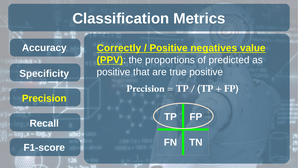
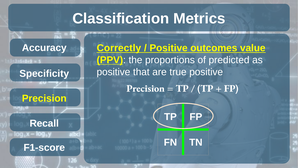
negatives: negatives -> outcomes (214, 48)
